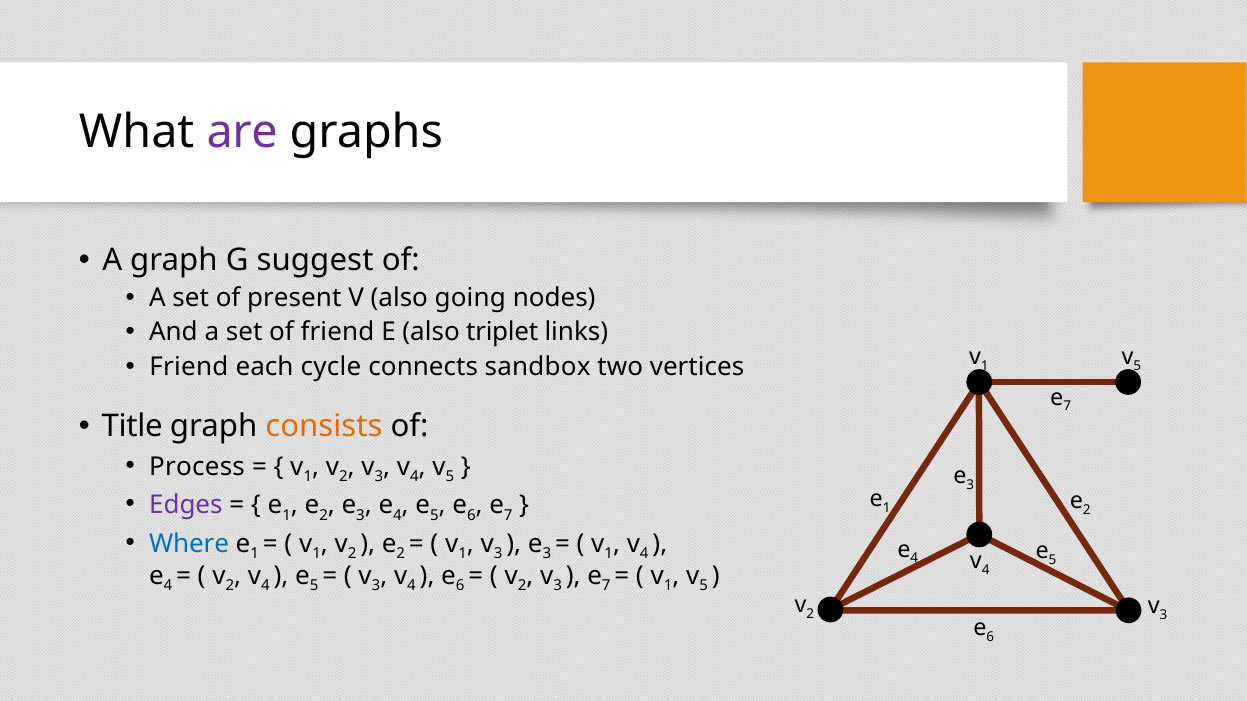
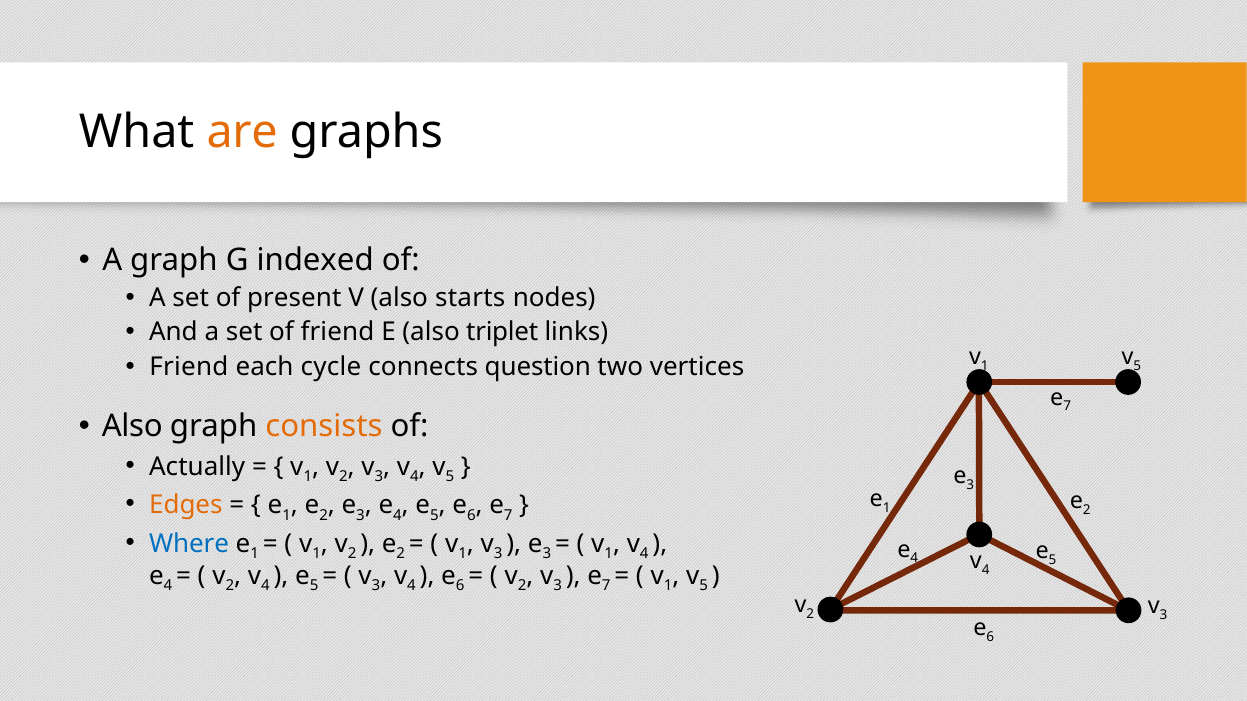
are colour: purple -> orange (242, 132)
suggest: suggest -> indexed (315, 260)
going: going -> starts (470, 298)
sandbox: sandbox -> question (538, 367)
Title: Title -> Also (132, 427)
Process: Process -> Actually (197, 467)
Edges colour: purple -> orange (186, 506)
